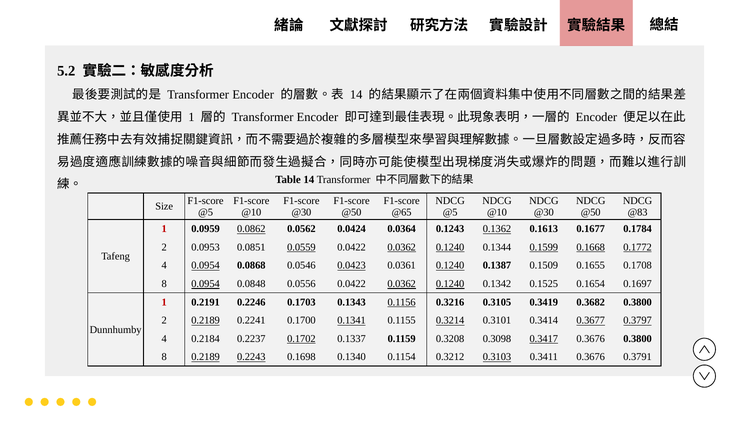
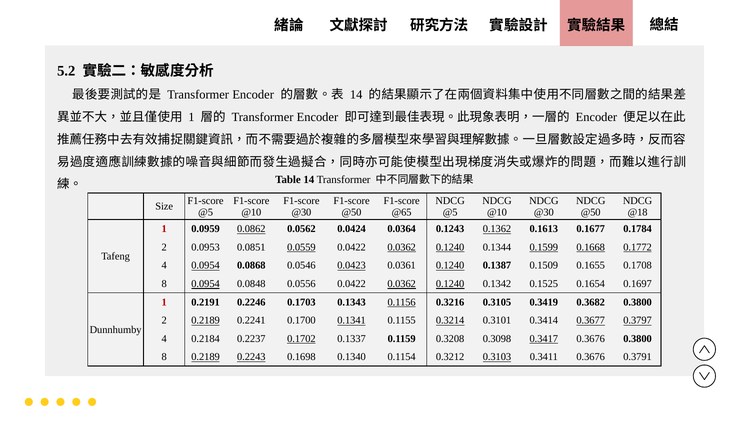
@83: @83 -> @18 (638, 212)
